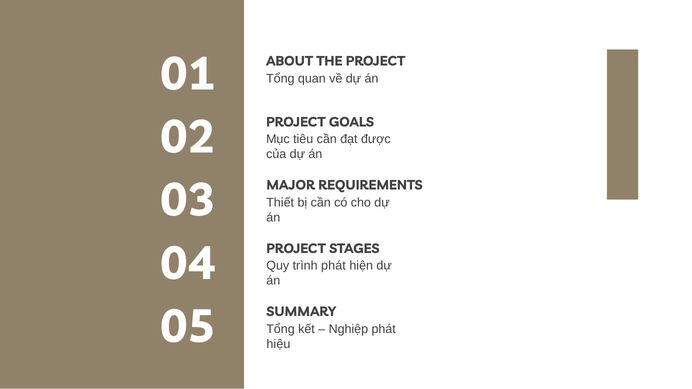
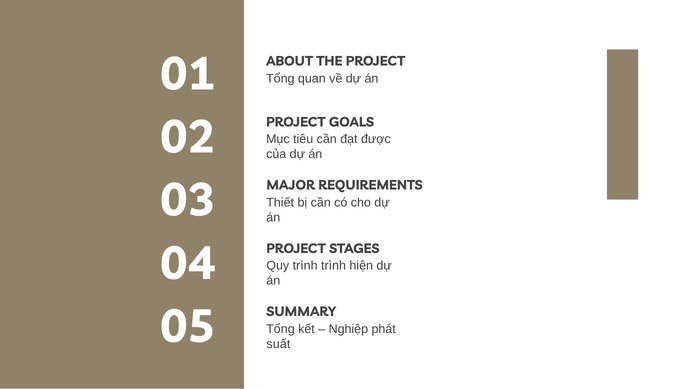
trình phát: phát -> trình (334, 266)
hiệu: hiệu -> suất (278, 344)
